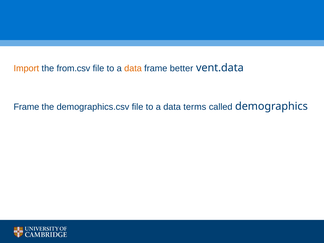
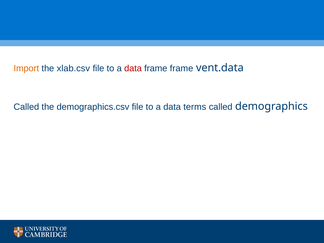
from.csv: from.csv -> xlab.csv (73, 68)
data colour: orange -> red (133, 68)
frame better: better -> frame (182, 68)
Frame: Frame -> Called (26, 107)
